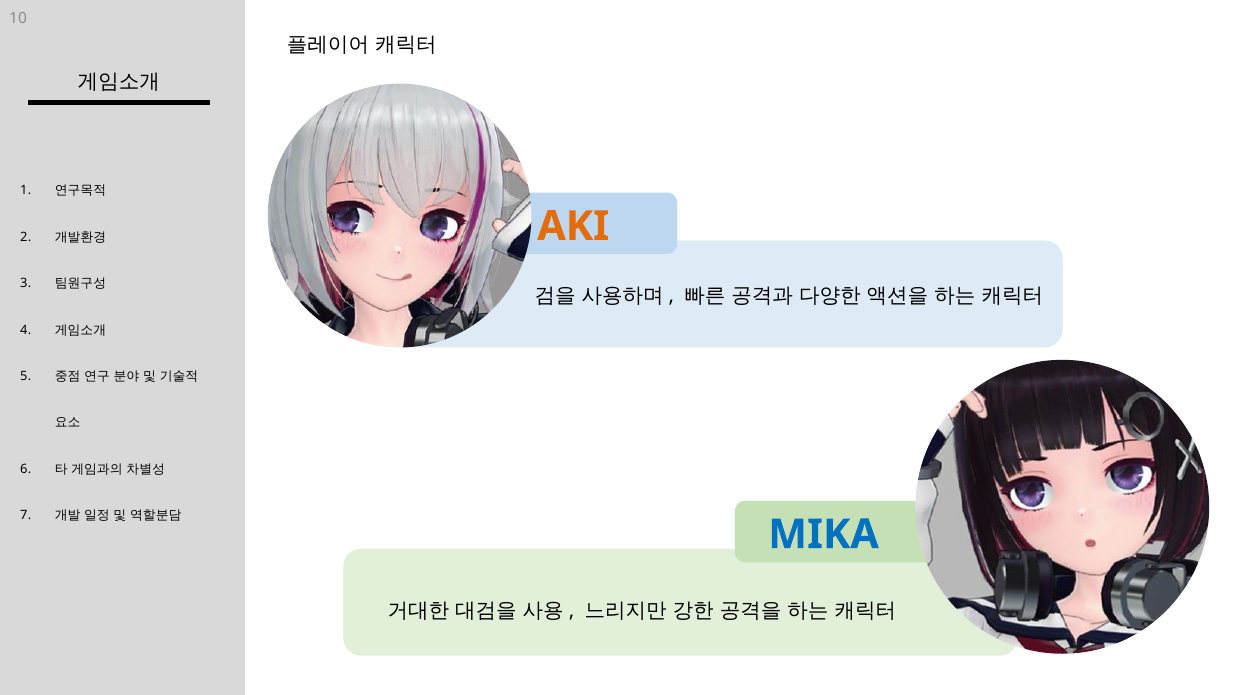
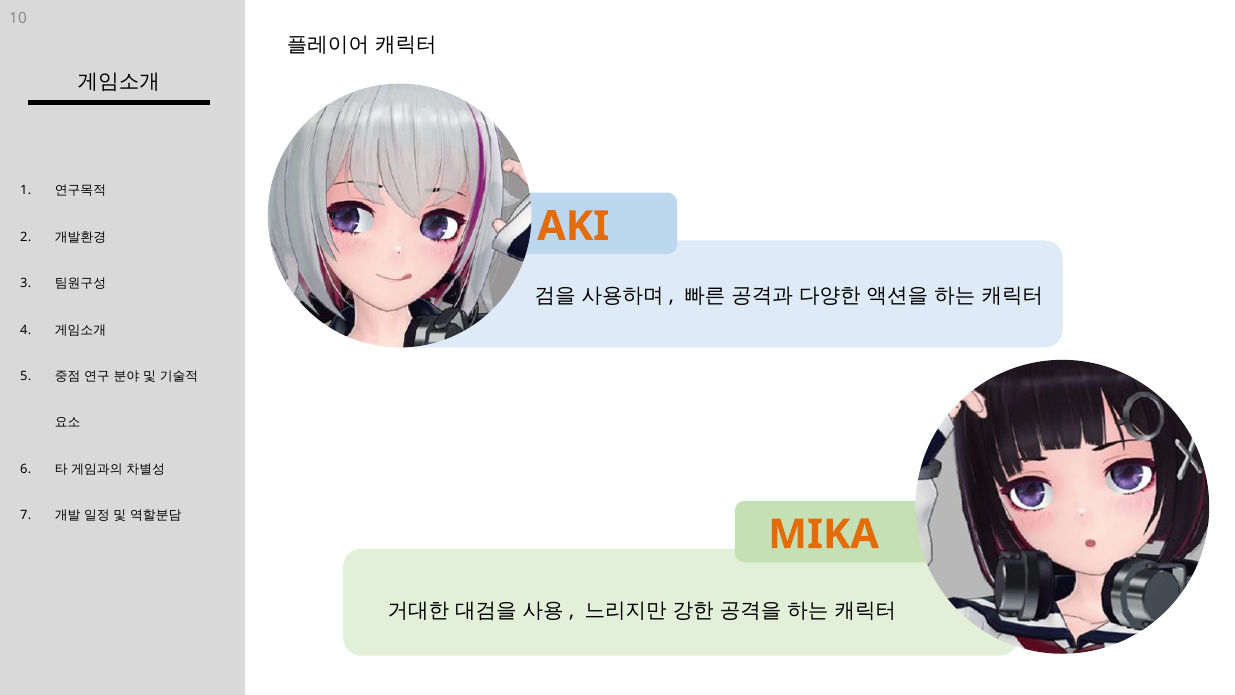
MIKA colour: blue -> orange (824, 534)
